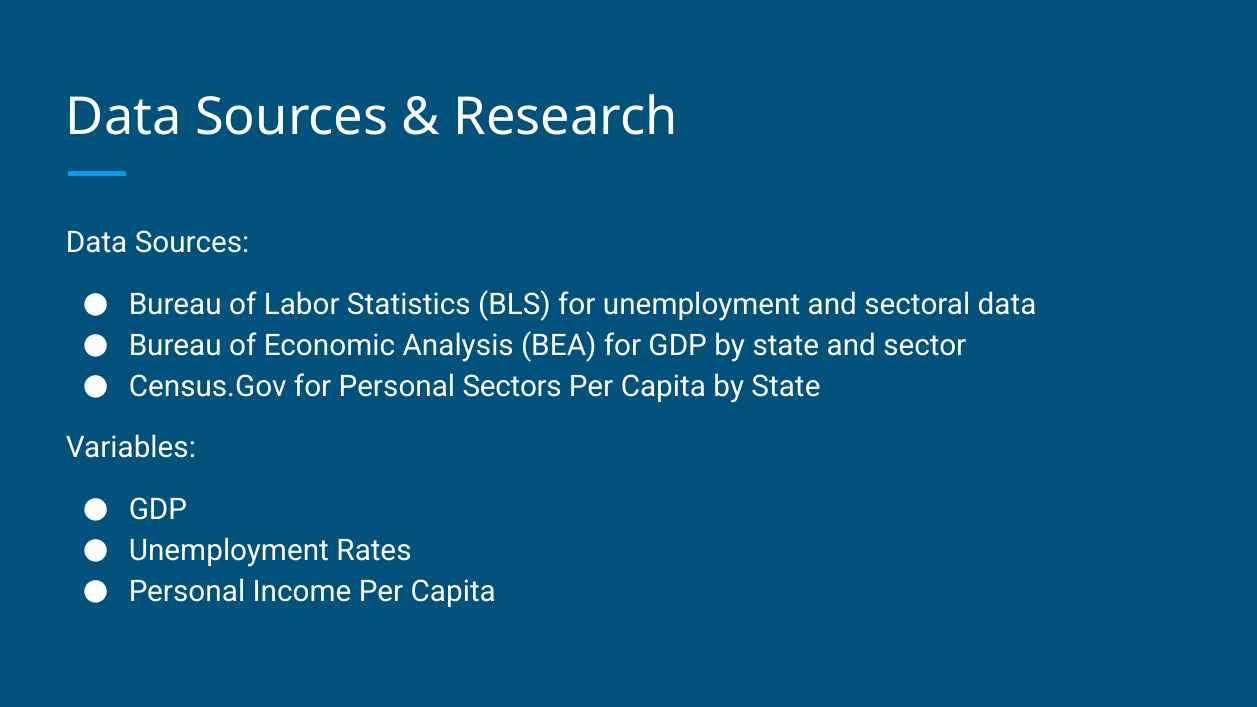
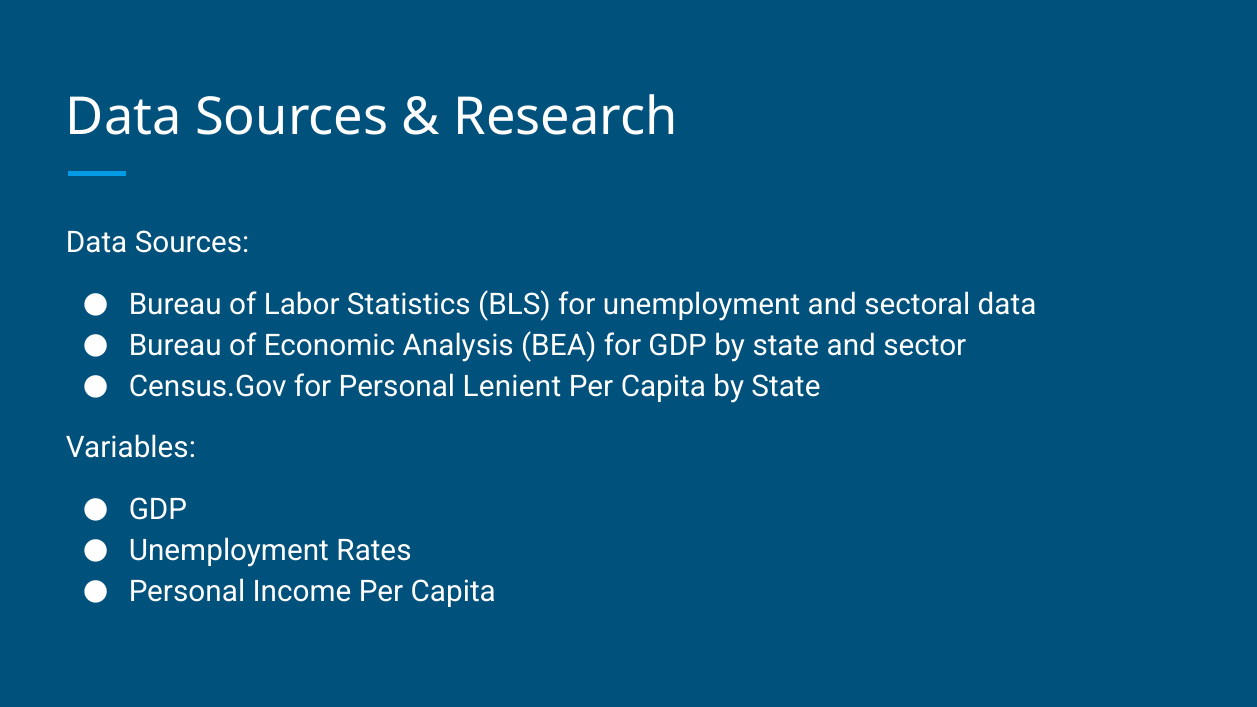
Sectors: Sectors -> Lenient (512, 386)
